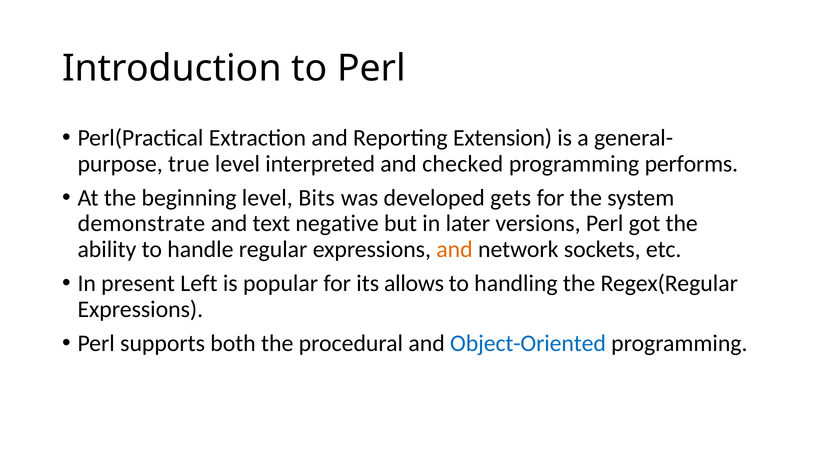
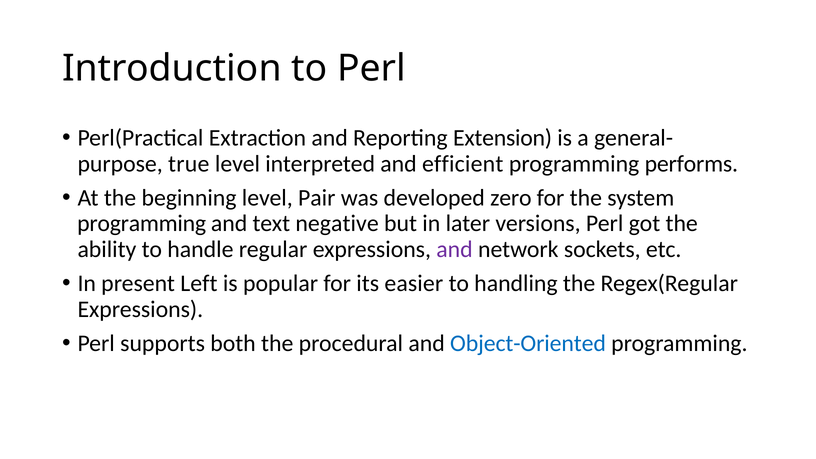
checked: checked -> efficient (463, 164)
Bits: Bits -> Pair (317, 198)
gets: gets -> zero (511, 198)
demonstrate: demonstrate -> programming (142, 224)
and colour: orange -> purple (455, 249)
allows: allows -> easier (414, 284)
